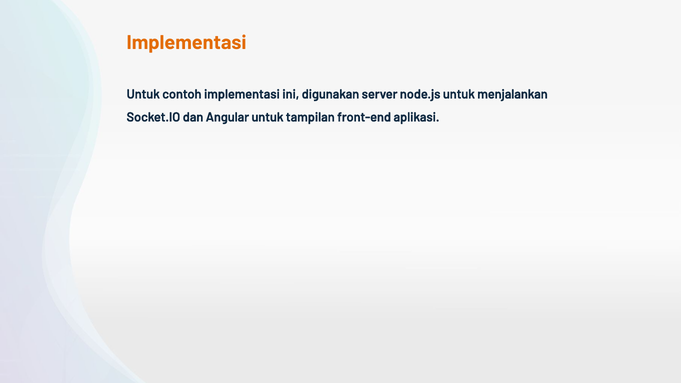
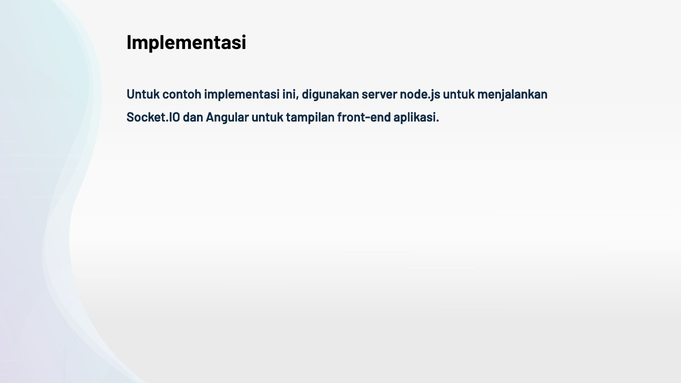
Implementasi colour: orange -> black (187, 43)
